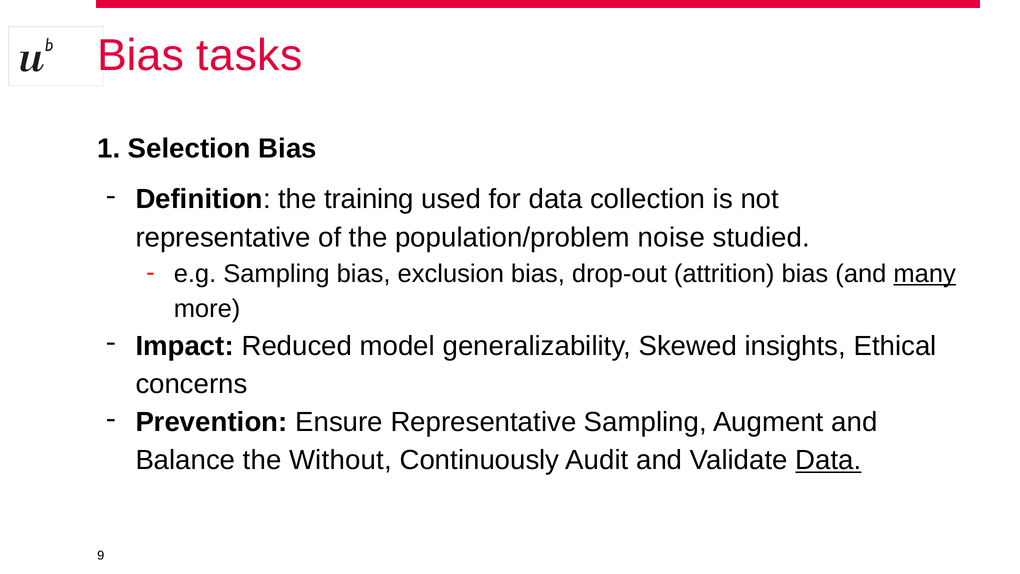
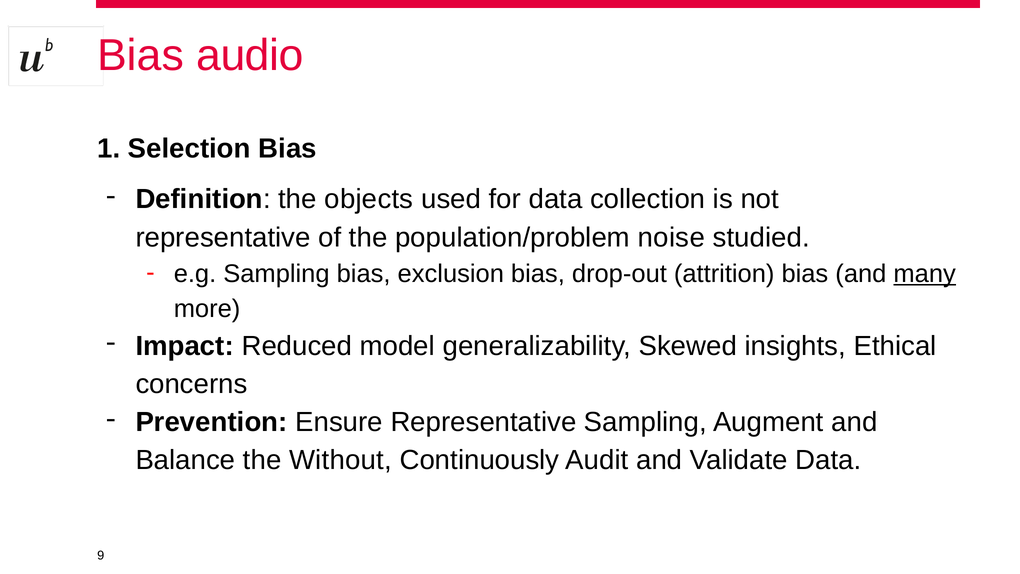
tasks: tasks -> audio (250, 56)
training: training -> objects (369, 199)
Data underline: present -> none (828, 460)
